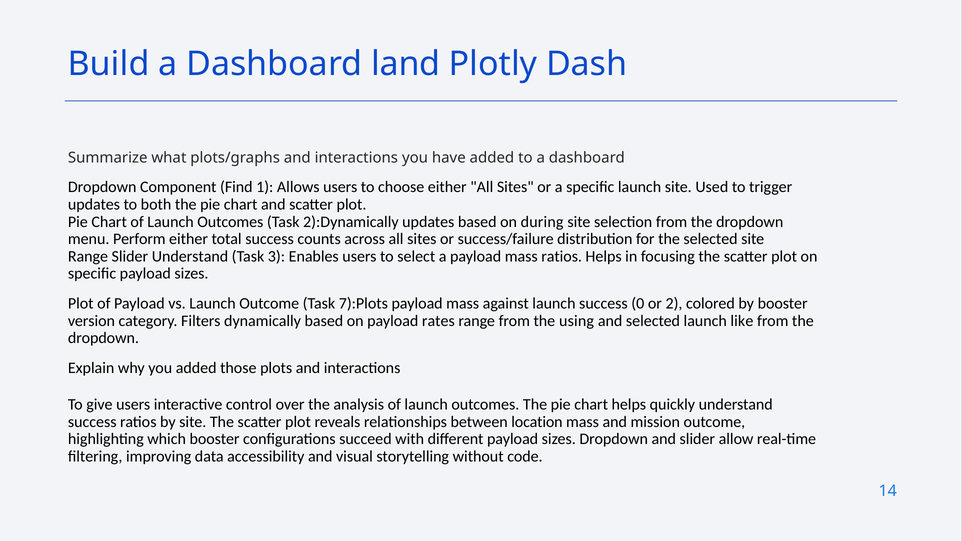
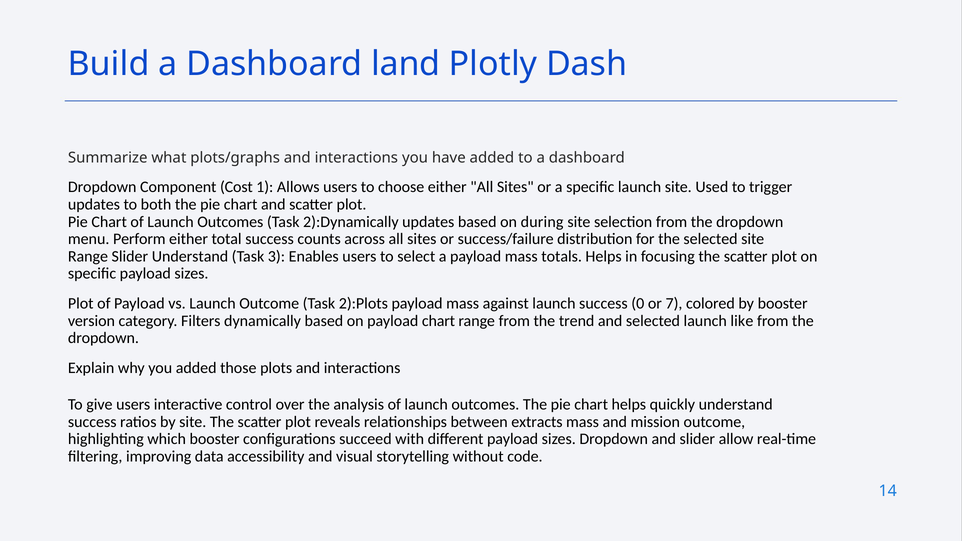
Find: Find -> Cost (236, 187)
mass ratios: ratios -> totals (562, 256)
7):Plots: 7):Plots -> 2):Plots (363, 304)
2: 2 -> 7 (674, 304)
payload rates: rates -> chart (438, 321)
using: using -> trend (577, 321)
location: location -> extracts (537, 422)
